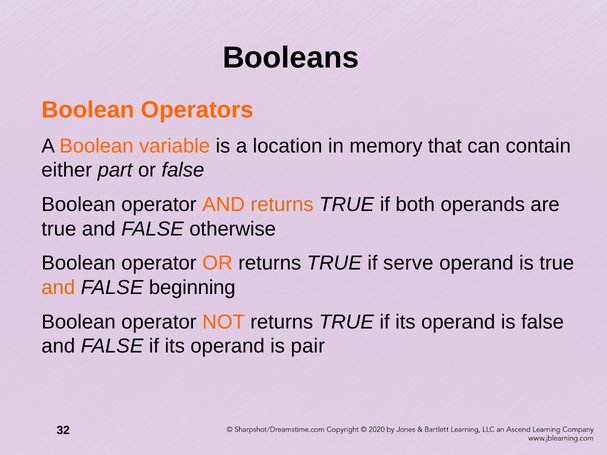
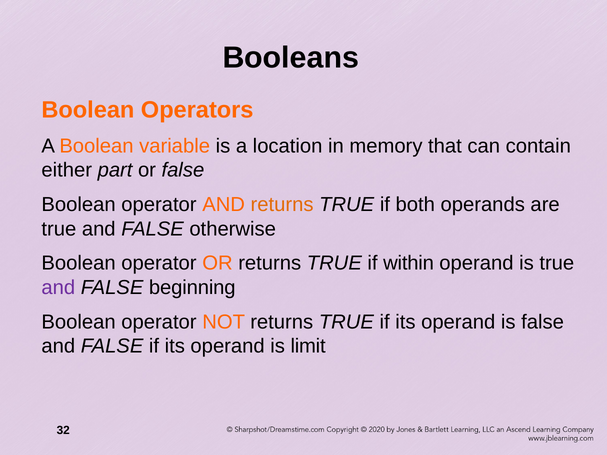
serve: serve -> within (409, 263)
and colour: orange -> purple (58, 288)
pair: pair -> limit (308, 346)
